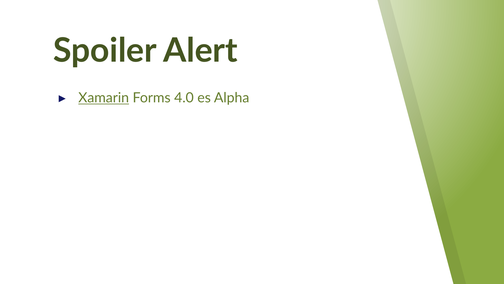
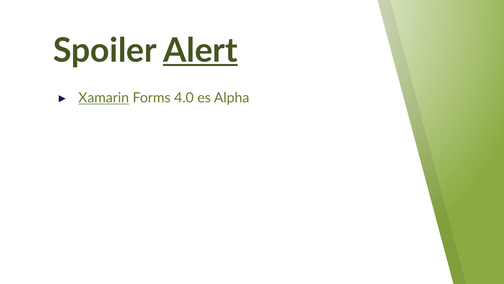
Alert underline: none -> present (200, 51)
